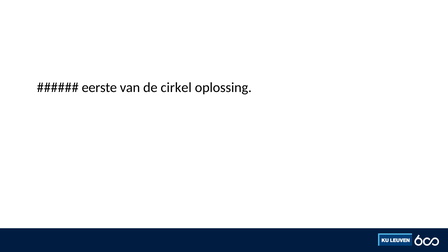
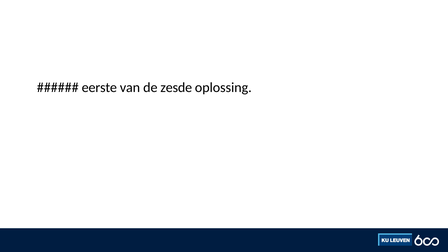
cirkel: cirkel -> zesde (176, 88)
